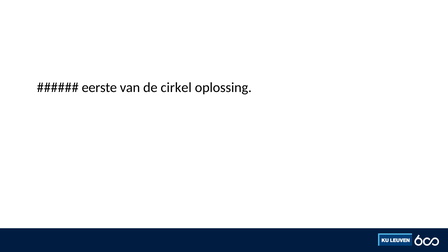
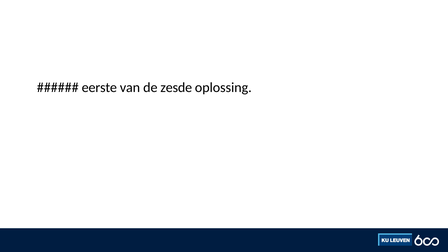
cirkel: cirkel -> zesde (176, 88)
